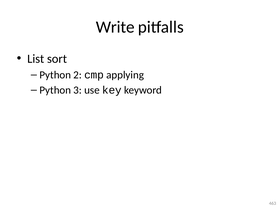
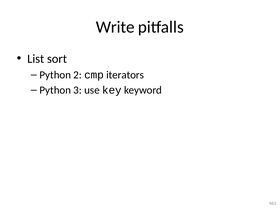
applying: applying -> iterators (125, 75)
